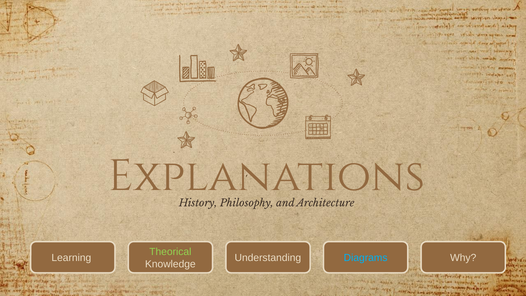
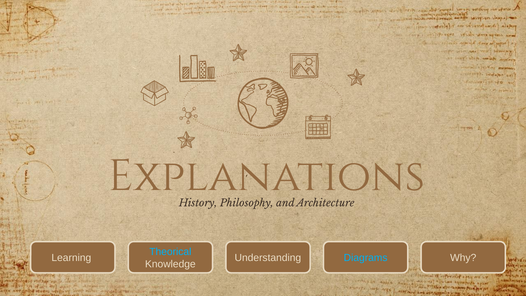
Theorical colour: light green -> light blue (170, 252)
